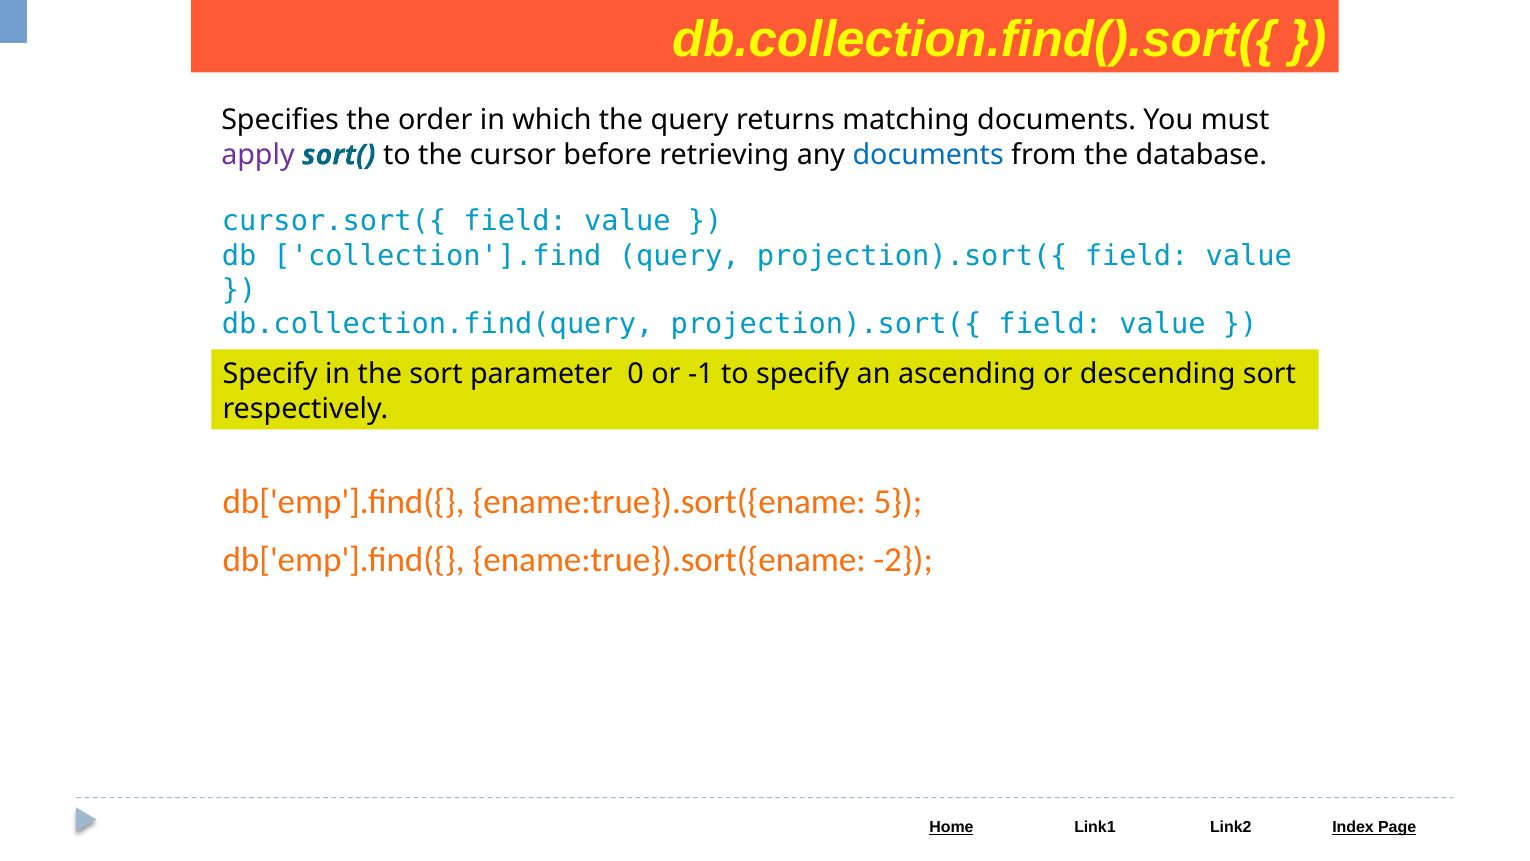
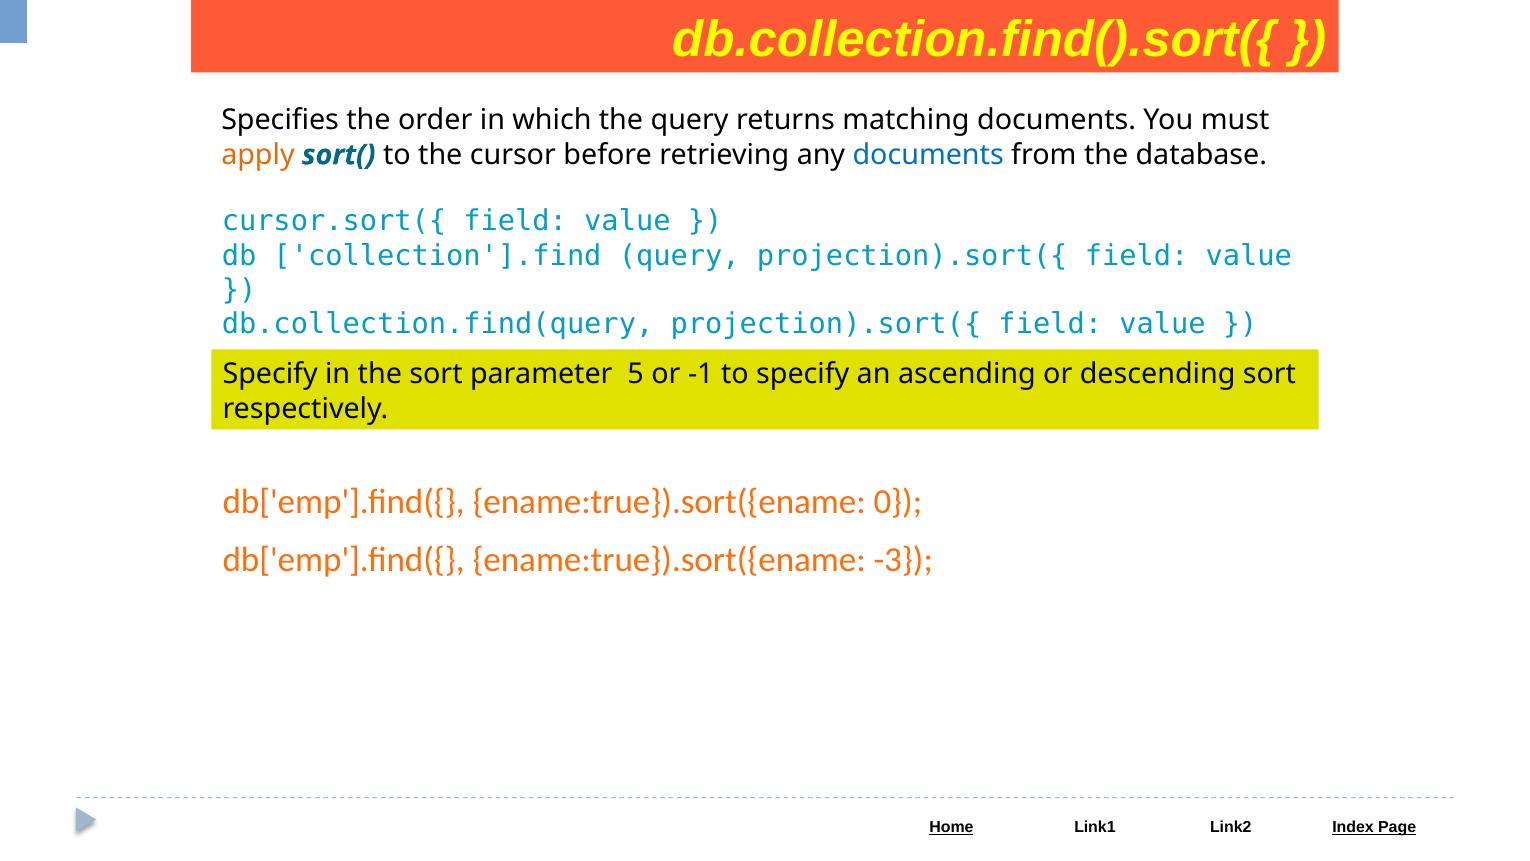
apply colour: purple -> orange (258, 155)
0: 0 -> 5 (636, 374)
5: 5 -> 0 (898, 502)
-2: -2 -> -3 (903, 559)
